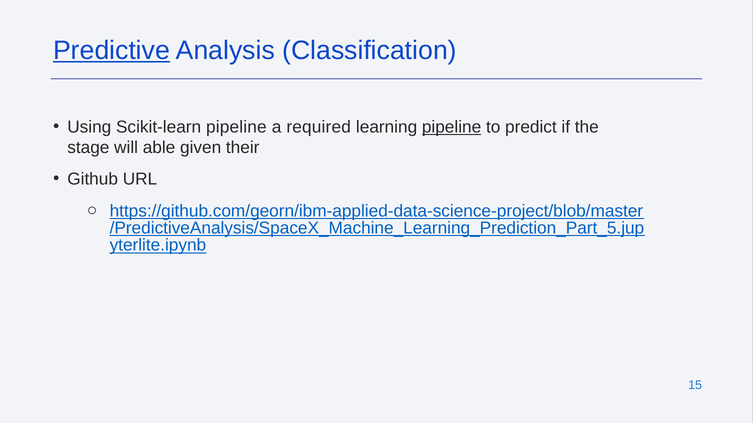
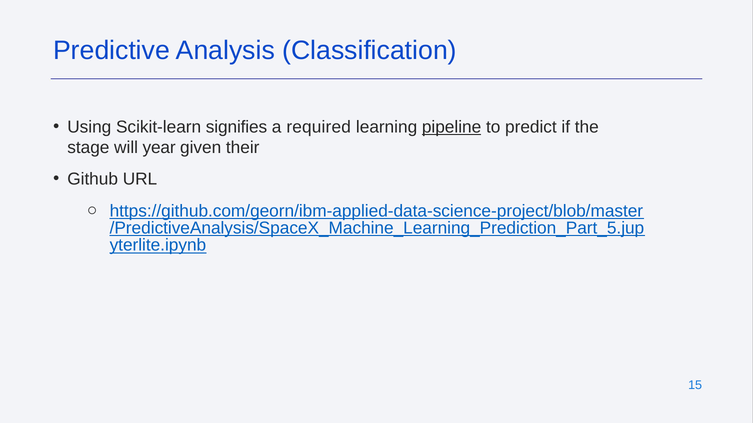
Predictive underline: present -> none (112, 50)
Scikit-learn pipeline: pipeline -> signifies (237, 127)
able: able -> year (159, 148)
